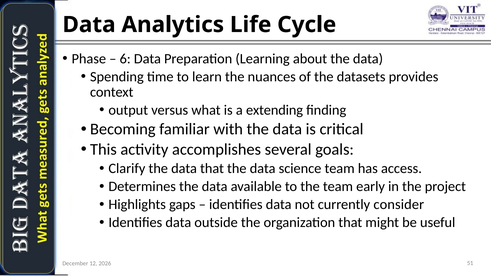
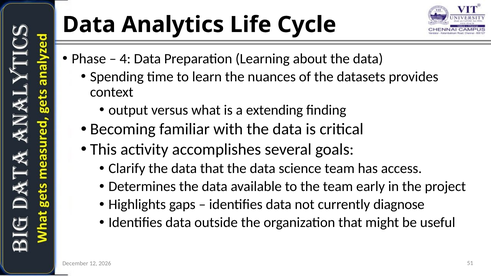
6: 6 -> 4 (125, 59)
consider: consider -> diagnose (399, 205)
